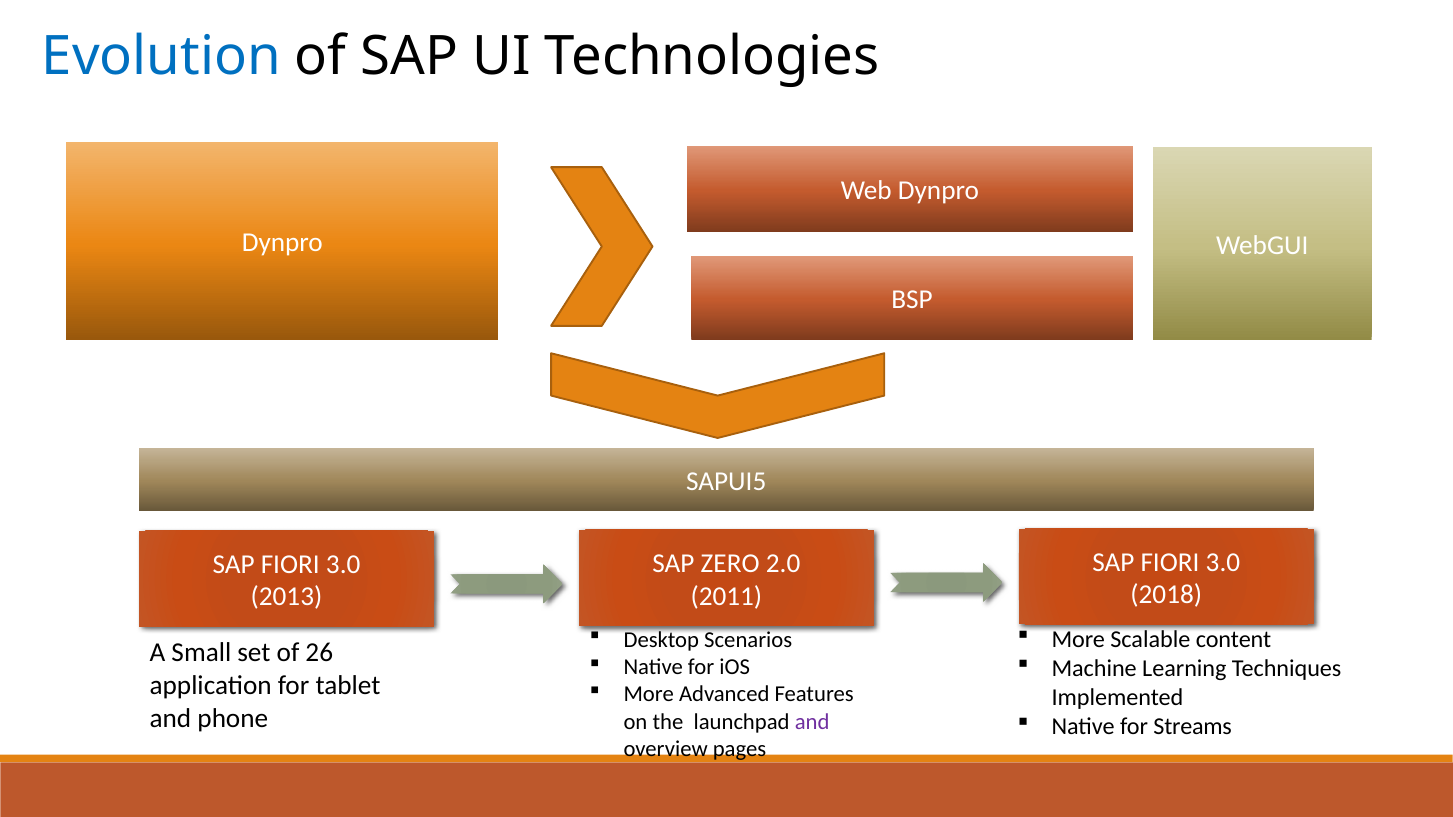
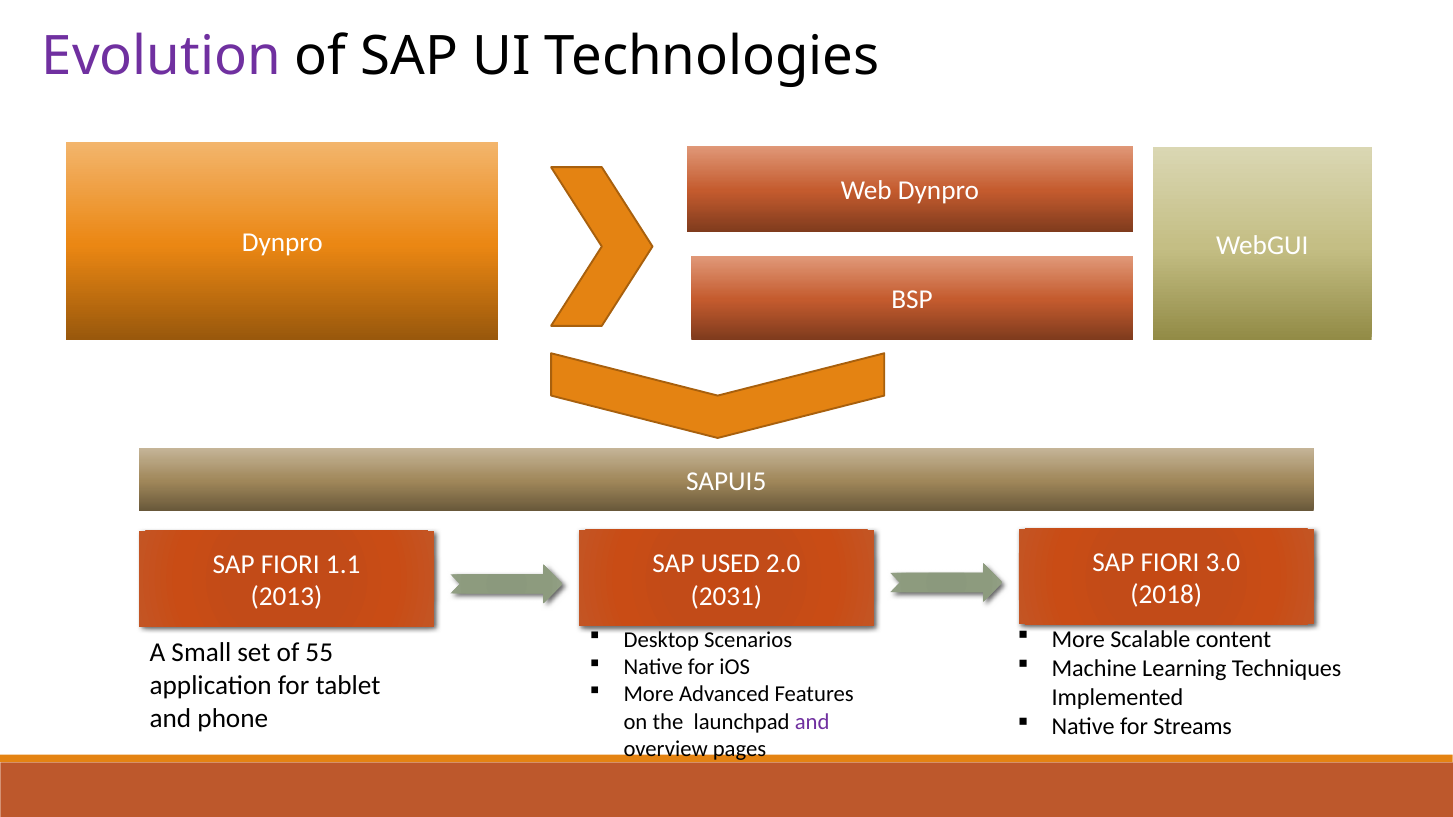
Evolution colour: blue -> purple (161, 57)
ZERO: ZERO -> USED (730, 564)
3.0: 3.0 -> 1.1 (343, 564)
2011: 2011 -> 2031 (726, 596)
26: 26 -> 55 (319, 653)
